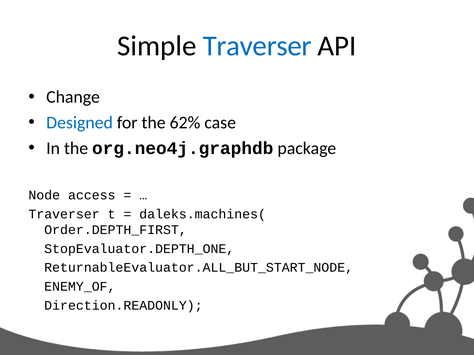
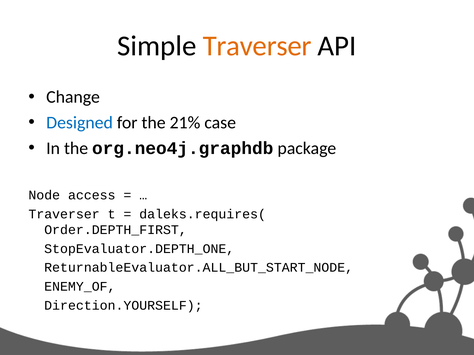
Traverser colour: blue -> orange (257, 46)
62%: 62% -> 21% (185, 123)
daleks.machines(: daleks.machines( -> daleks.requires( (203, 214)
Direction.READONLY: Direction.READONLY -> Direction.YOURSELF (123, 306)
